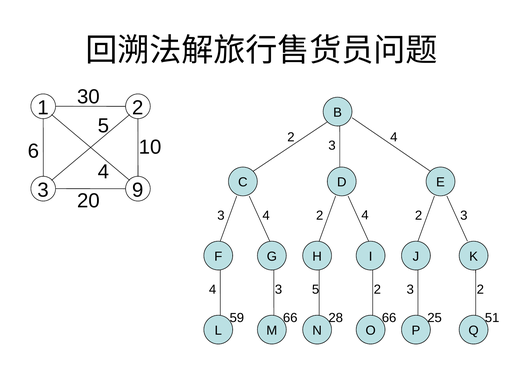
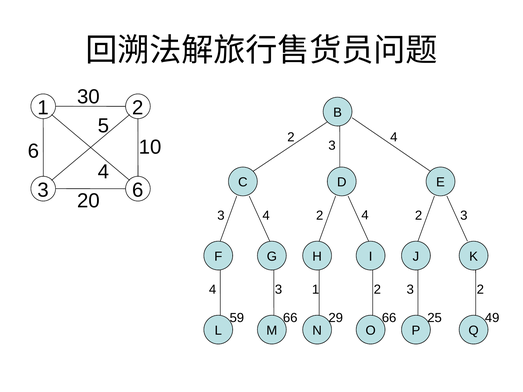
3 9: 9 -> 6 (138, 190)
4 5: 5 -> 1 (316, 290)
28: 28 -> 29 (336, 318)
51: 51 -> 49 (492, 318)
